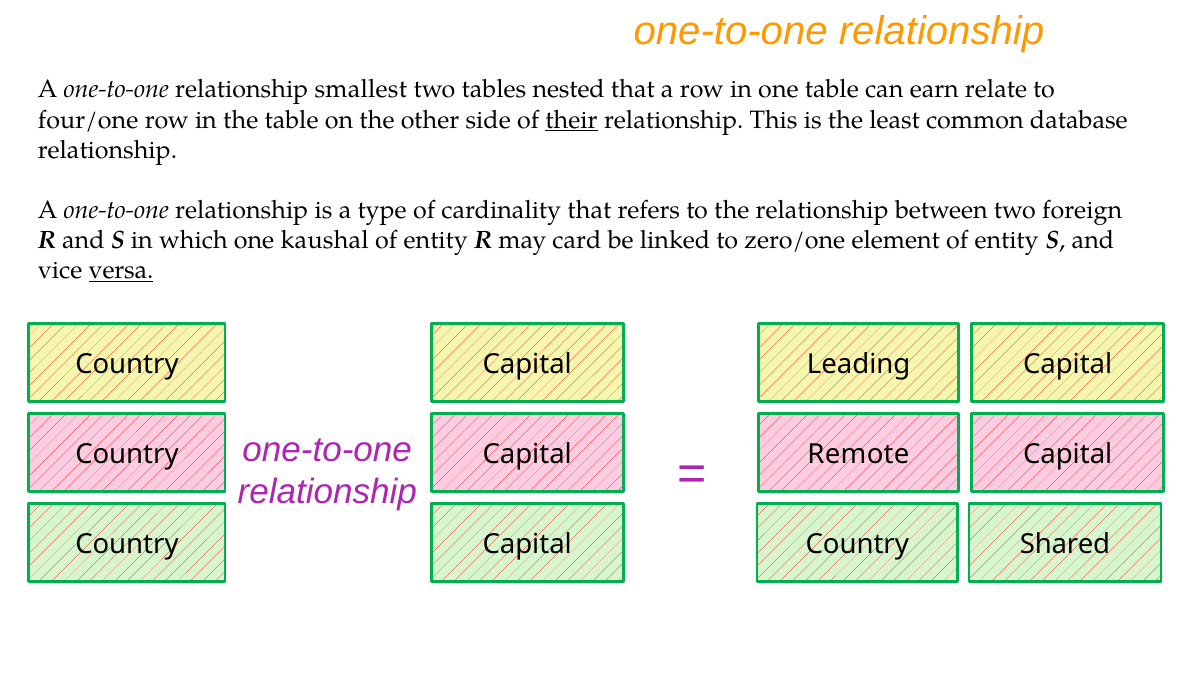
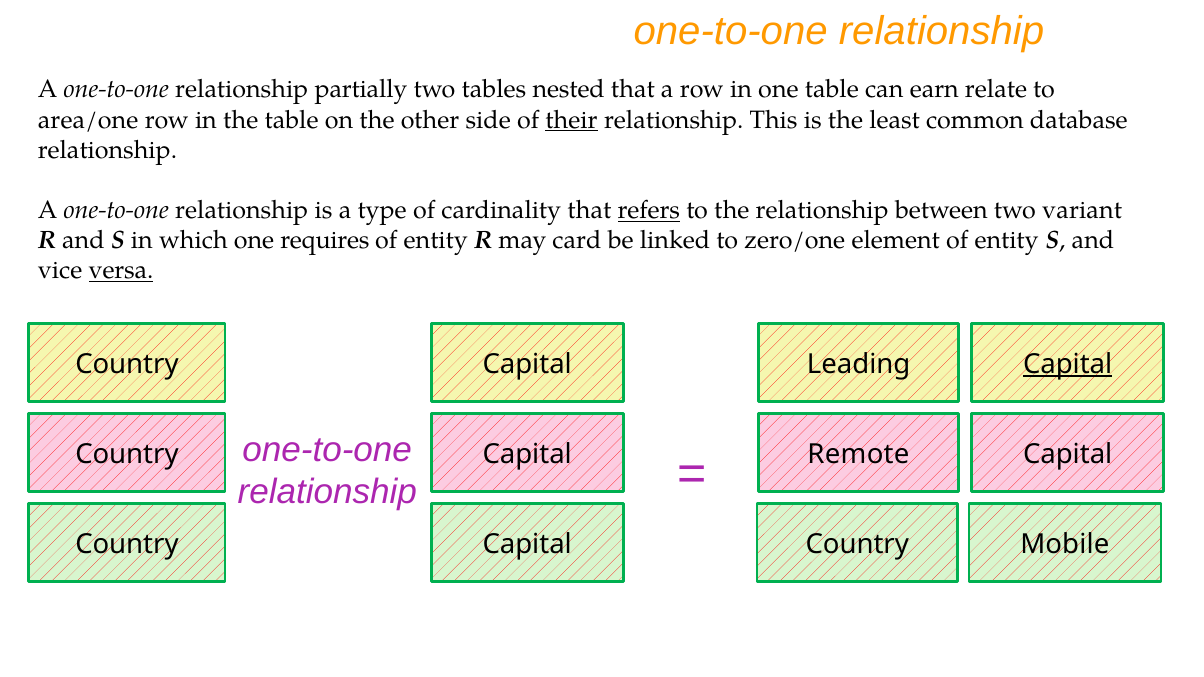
smallest: smallest -> partially (361, 90)
four/one: four/one -> area/one (88, 120)
refers underline: none -> present (649, 211)
foreign: foreign -> variant (1082, 211)
kaushal: kaushal -> requires (325, 241)
Capital underline: none -> present (1068, 365)
Shared: Shared -> Mobile (1065, 545)
